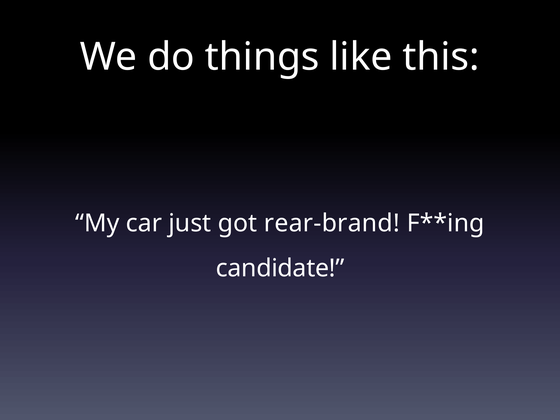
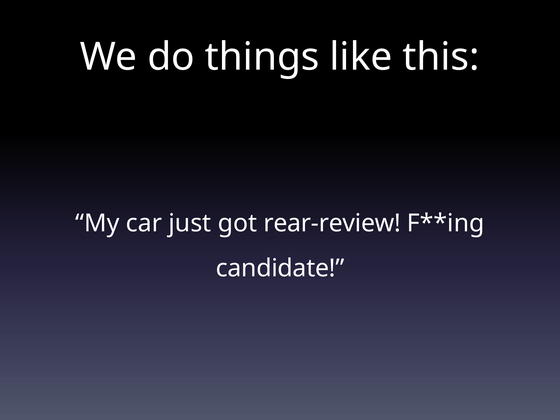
rear-brand: rear-brand -> rear-review (332, 223)
